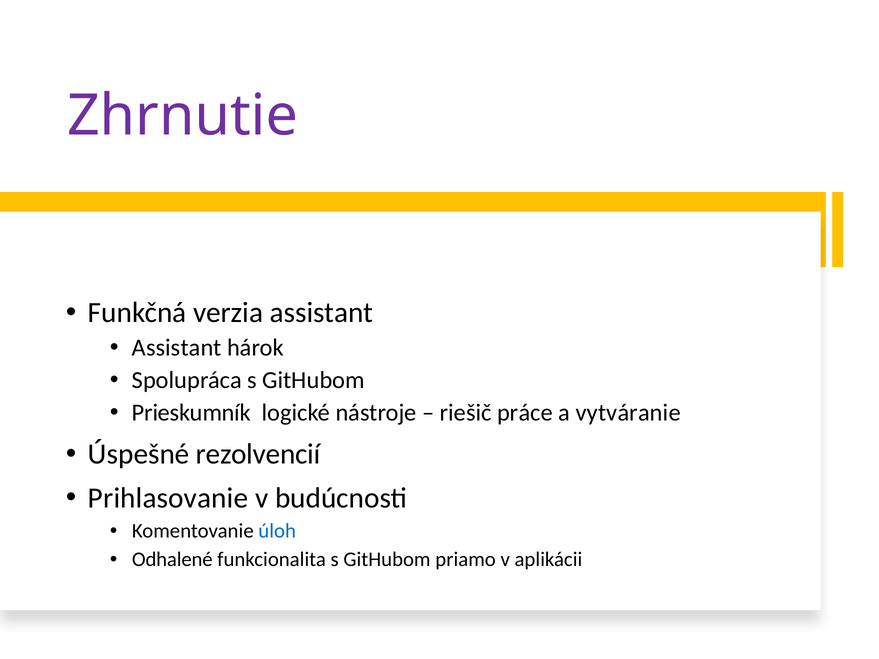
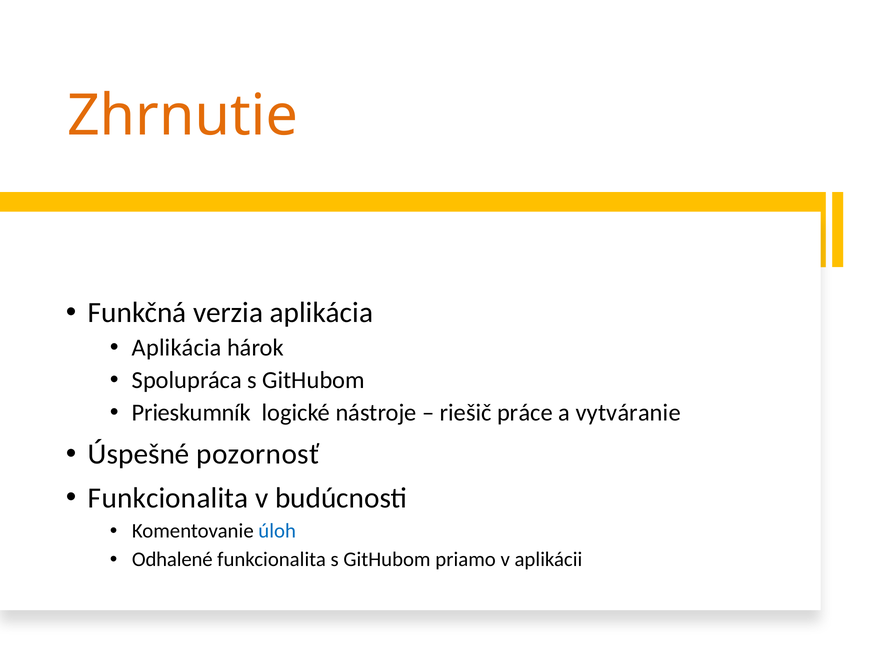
Zhrnutie colour: purple -> orange (183, 116)
verzia assistant: assistant -> aplikácia (321, 313)
Assistant: Assistant -> Aplikácia (177, 348)
rezolvencií: rezolvencií -> pozornosť (258, 454)
Prihlasovanie: Prihlasovanie -> Funkcionalita (168, 498)
